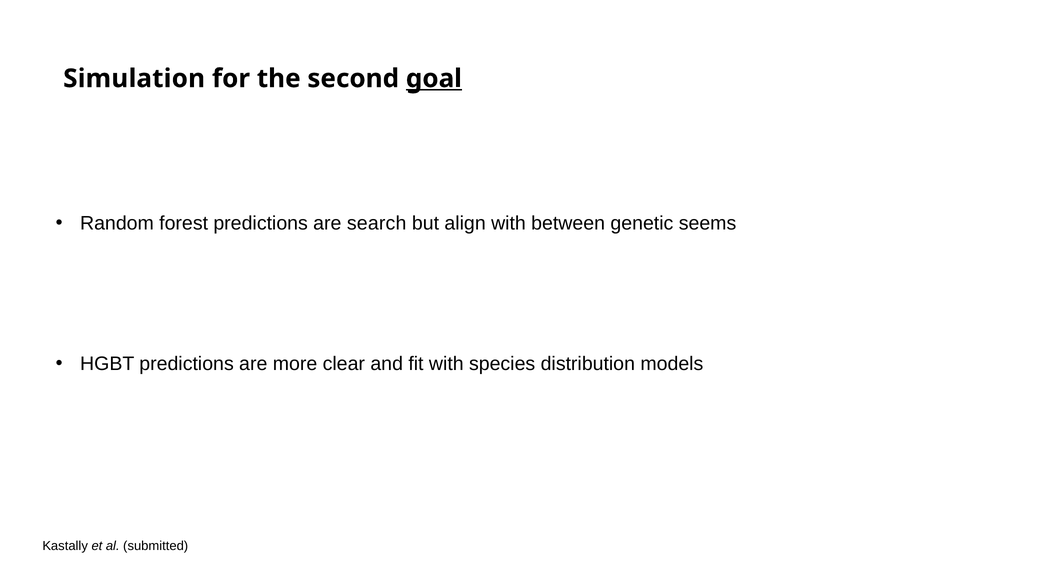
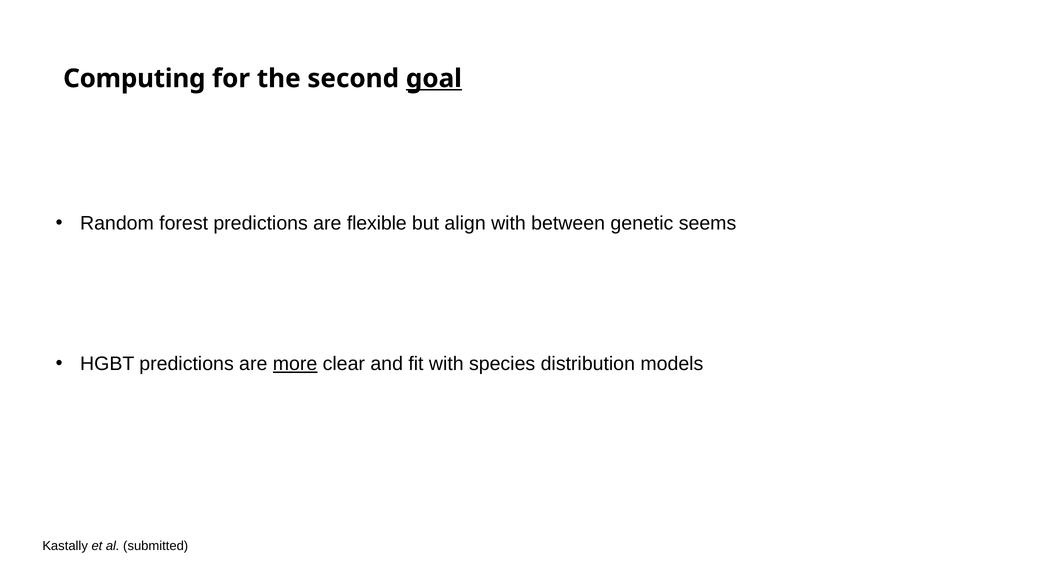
Simulation: Simulation -> Computing (134, 79)
search: search -> flexible (377, 223)
more underline: none -> present (295, 364)
